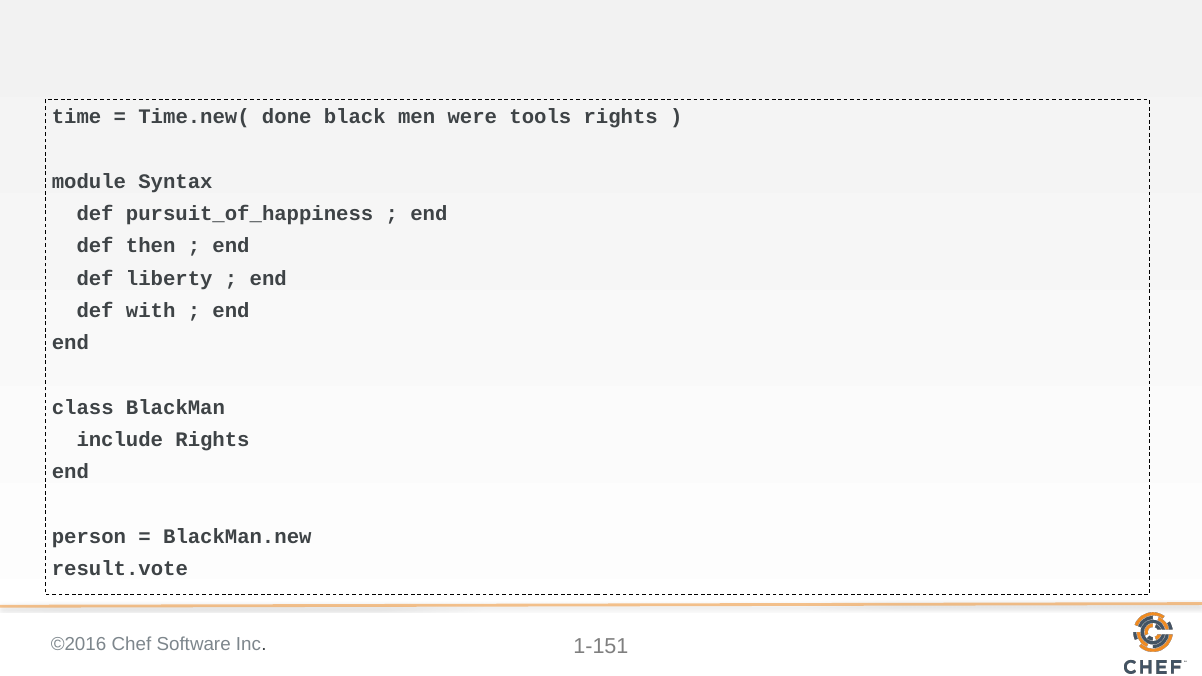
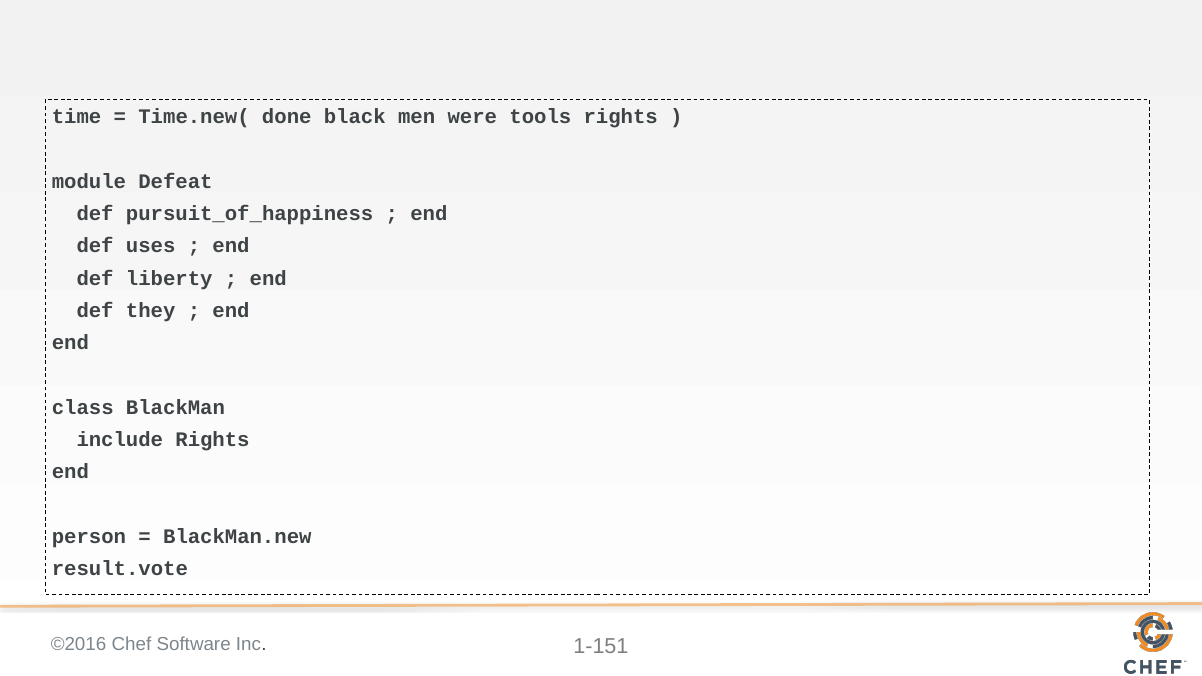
Syntax: Syntax -> Defeat (175, 181)
then: then -> uses (151, 246)
with: with -> they (151, 311)
